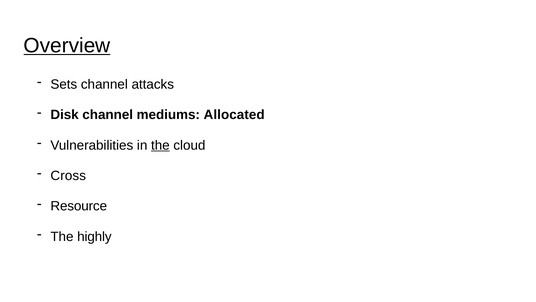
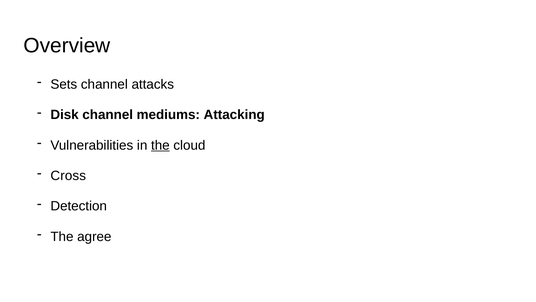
Overview underline: present -> none (67, 45)
Allocated: Allocated -> Attacking (234, 115)
Resource: Resource -> Detection (79, 206)
highly: highly -> agree (94, 236)
